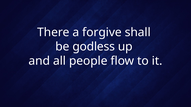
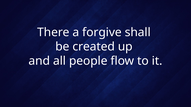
godless: godless -> created (94, 47)
